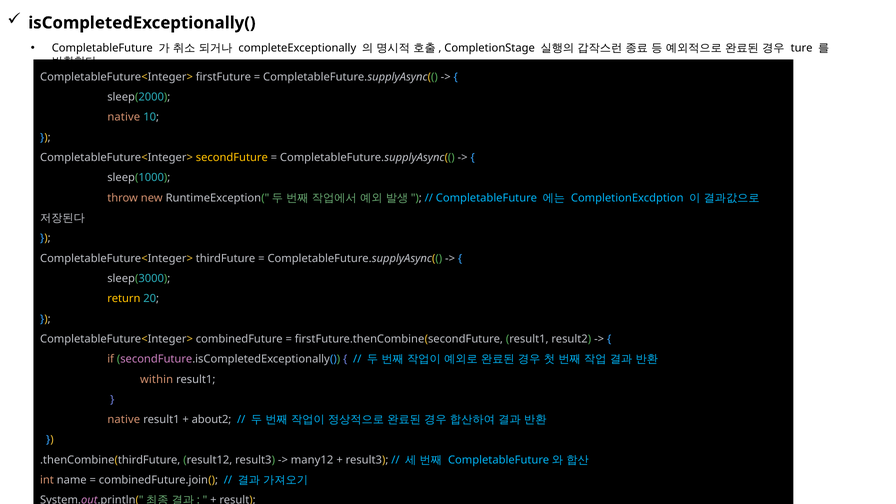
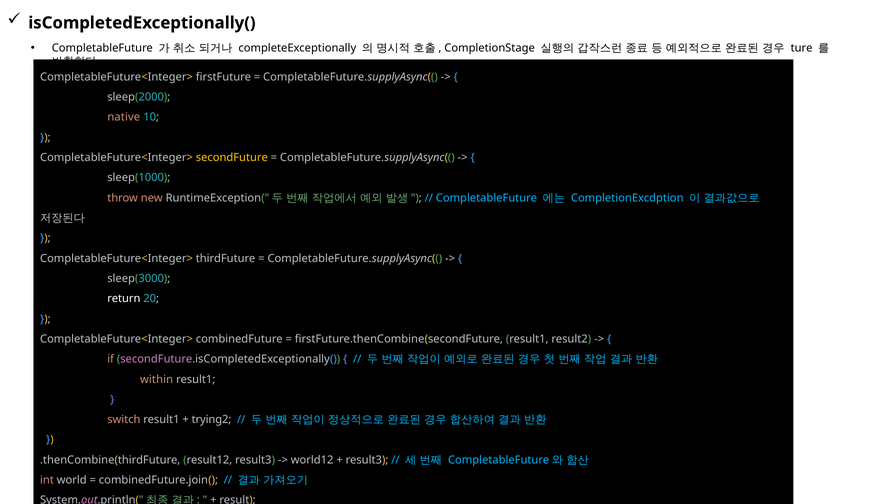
return colour: yellow -> white (124, 299)
native: native -> switch (124, 420)
about2: about2 -> trying2 (212, 420)
many12: many12 -> world12 (312, 460)
name: name -> world (72, 480)
